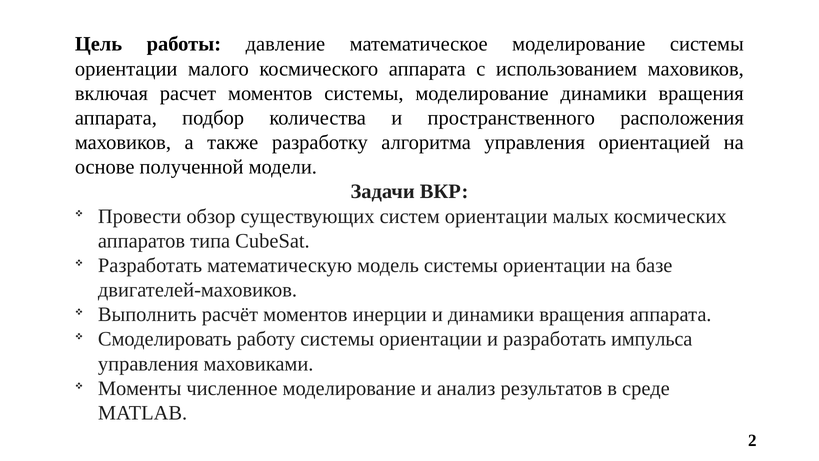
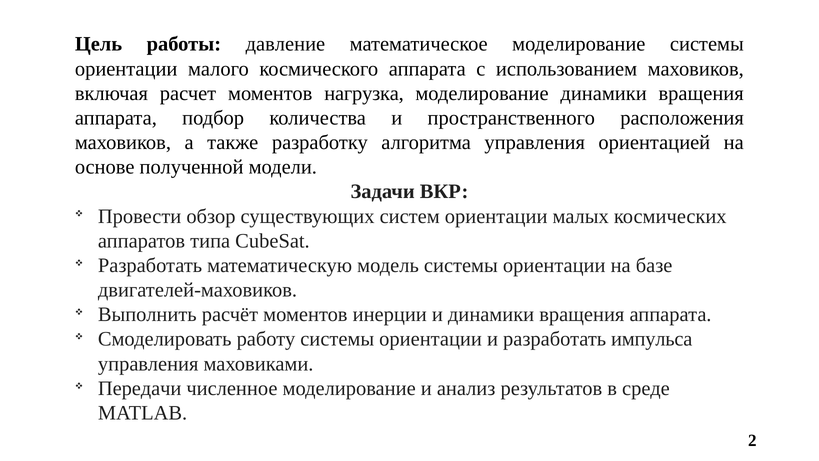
моментов системы: системы -> нагрузка (364, 93)
Моменты: Моменты -> Передачи (140, 388)
